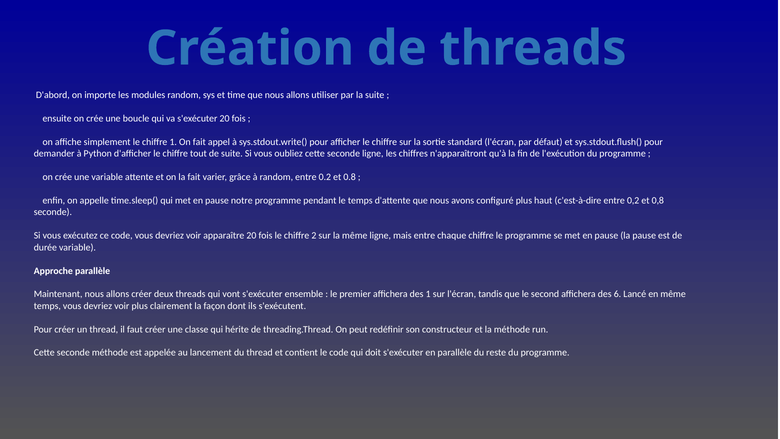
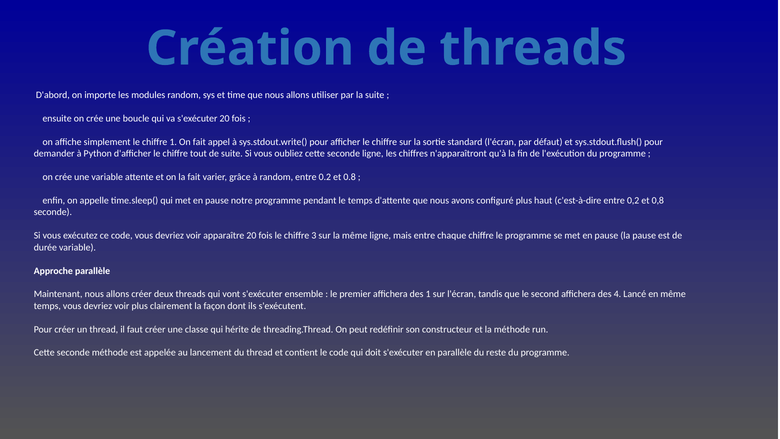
2: 2 -> 3 (314, 236)
6: 6 -> 4 (617, 294)
